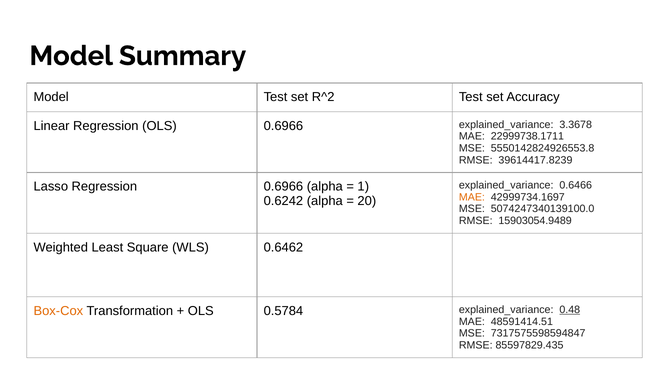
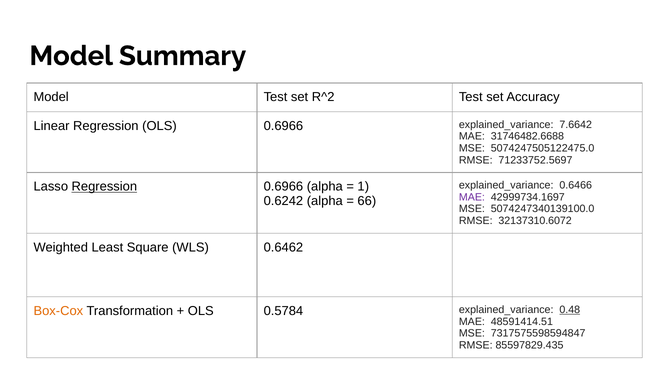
3.3678: 3.3678 -> 7.6642 (576, 125)
22999738.1711: 22999738.1711 -> 31746482.6688 (527, 136)
5550142824926553.8: 5550142824926553.8 -> 5074247505122475.0 (543, 148)
39614417.8239: 39614417.8239 -> 71233752.5697 (535, 160)
Regression underline: none -> present (104, 187)
MAE colour: orange -> purple (472, 197)
20: 20 -> 66 (367, 201)
15903054.9489: 15903054.9489 -> 32137310.6072 (535, 221)
